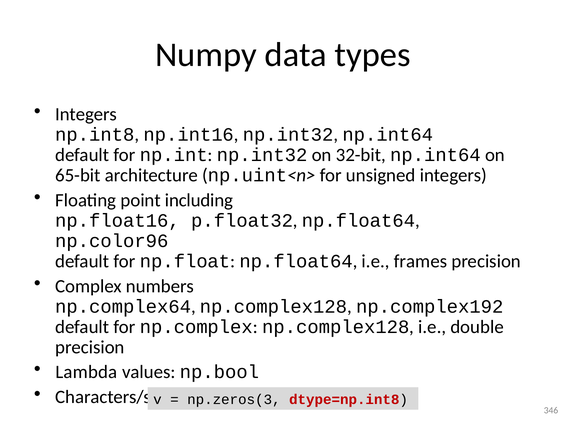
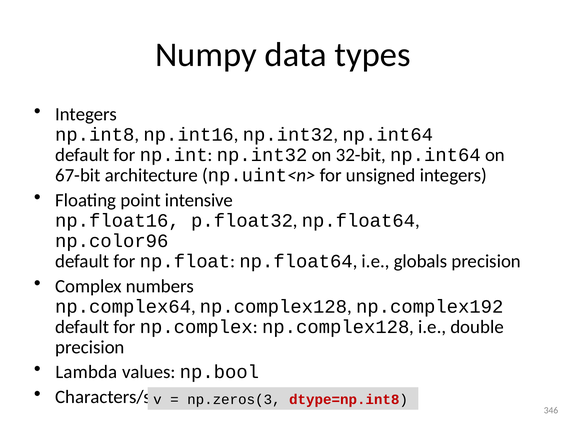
65-bit: 65-bit -> 67-bit (78, 176)
including: including -> intensive (199, 201)
frames: frames -> globals (421, 262)
